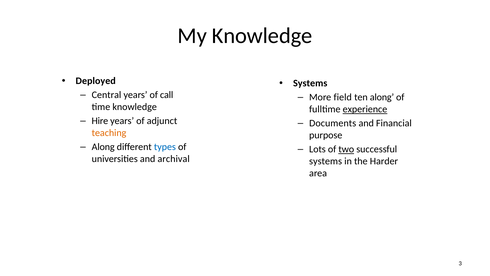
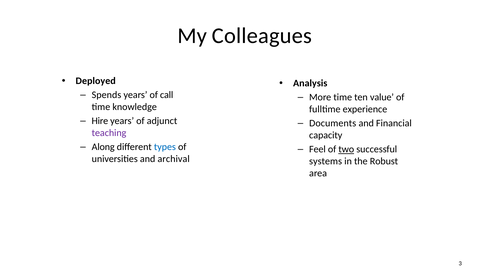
My Knowledge: Knowledge -> Colleagues (262, 36)
Systems: Systems -> Analysis (310, 83)
Central: Central -> Spends (106, 95)
More field: field -> time (343, 97)
ten along: along -> value (382, 97)
experience underline: present -> none (365, 109)
teaching colour: orange -> purple (109, 133)
purpose: purpose -> capacity (326, 135)
Lots: Lots -> Feel (317, 149)
Harder: Harder -> Robust (384, 161)
